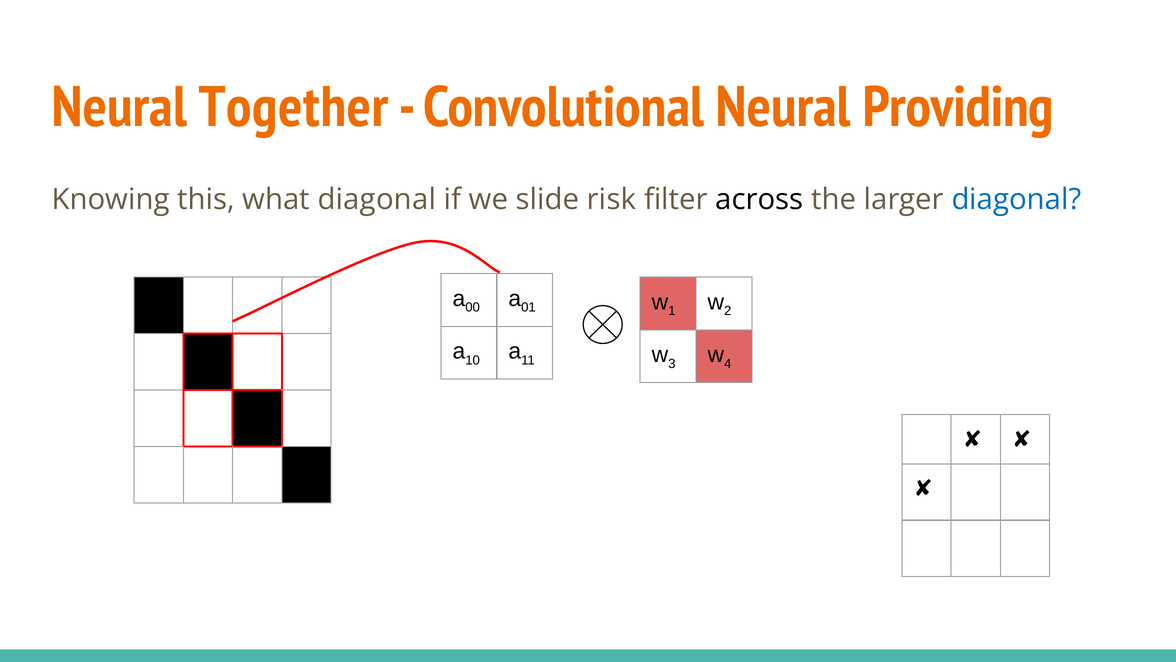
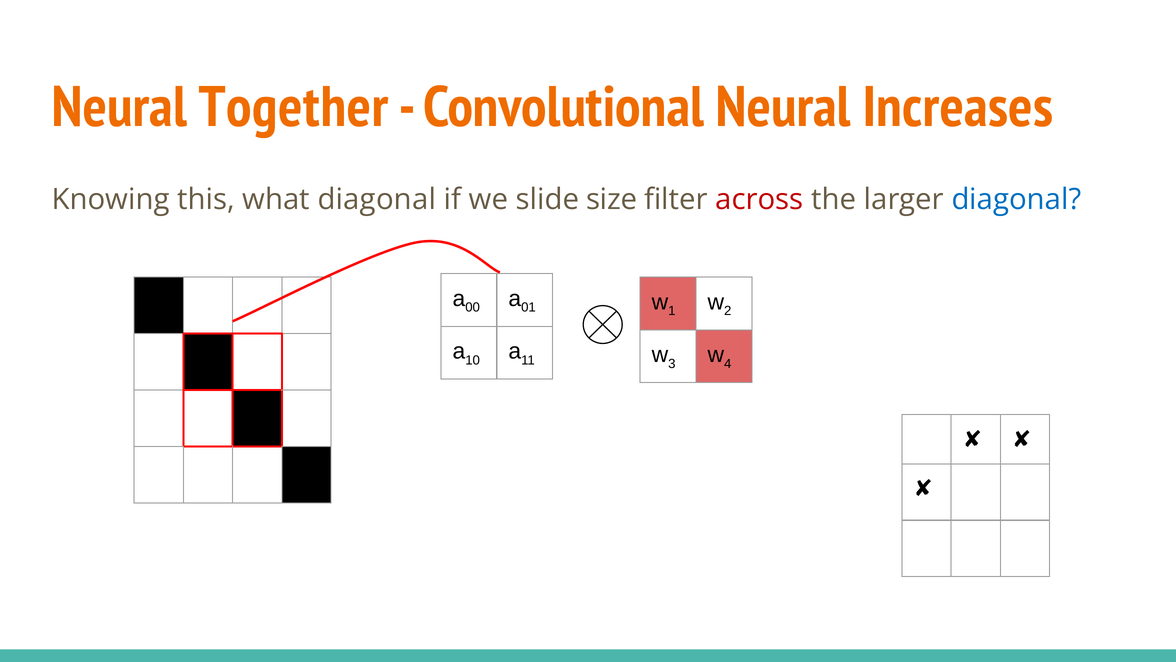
Providing: Providing -> Increases (958, 107)
risk: risk -> size (612, 200)
across colour: black -> red (759, 200)
